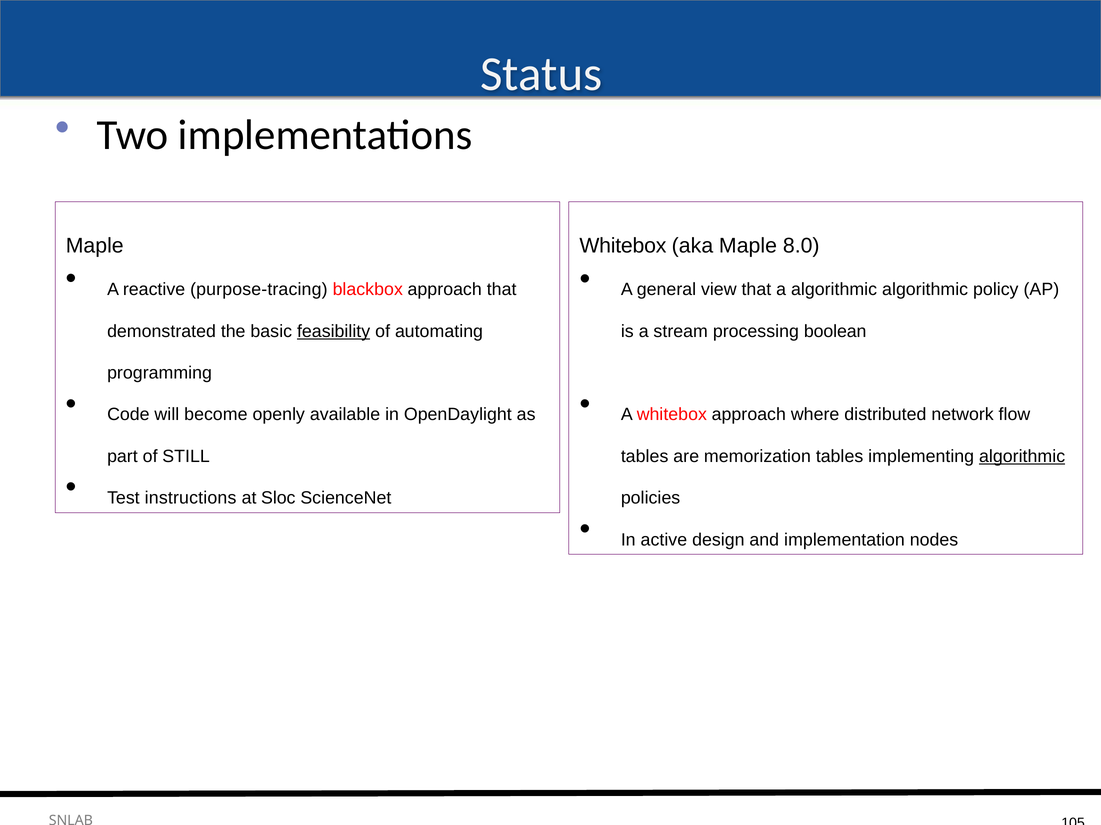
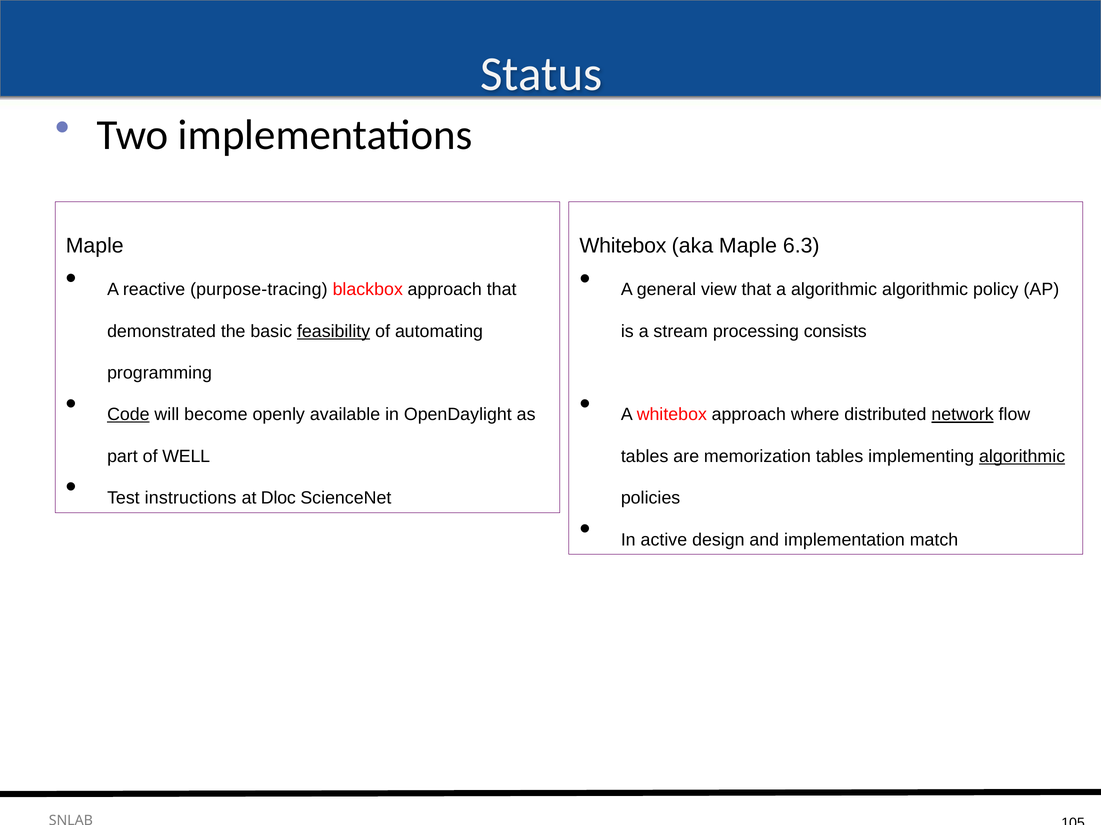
8.0: 8.0 -> 6.3 (801, 246)
boolean: boolean -> consists (835, 332)
Code underline: none -> present (128, 415)
network underline: none -> present (963, 415)
STILL: STILL -> WELL (186, 457)
Sloc: Sloc -> Dloc (278, 498)
nodes: nodes -> match (934, 540)
